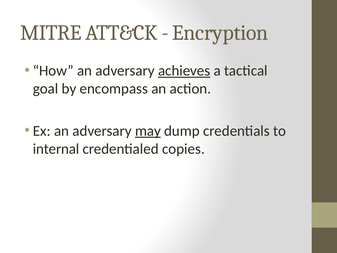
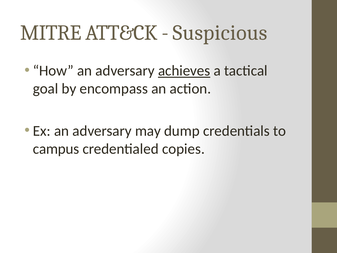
Encryption: Encryption -> Suspicious (220, 33)
may underline: present -> none (148, 131)
internal: internal -> campus (56, 149)
